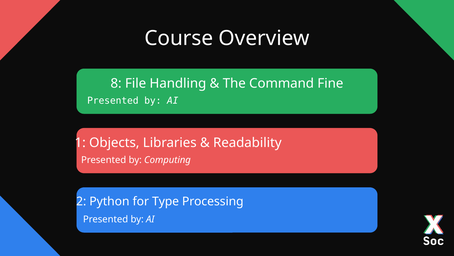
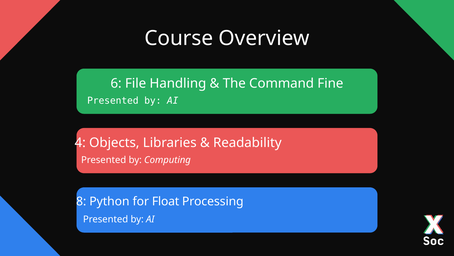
8: 8 -> 6 (116, 83)
1: 1 -> 4 (80, 143)
2: 2 -> 8 (81, 201)
Type: Type -> Float (166, 201)
